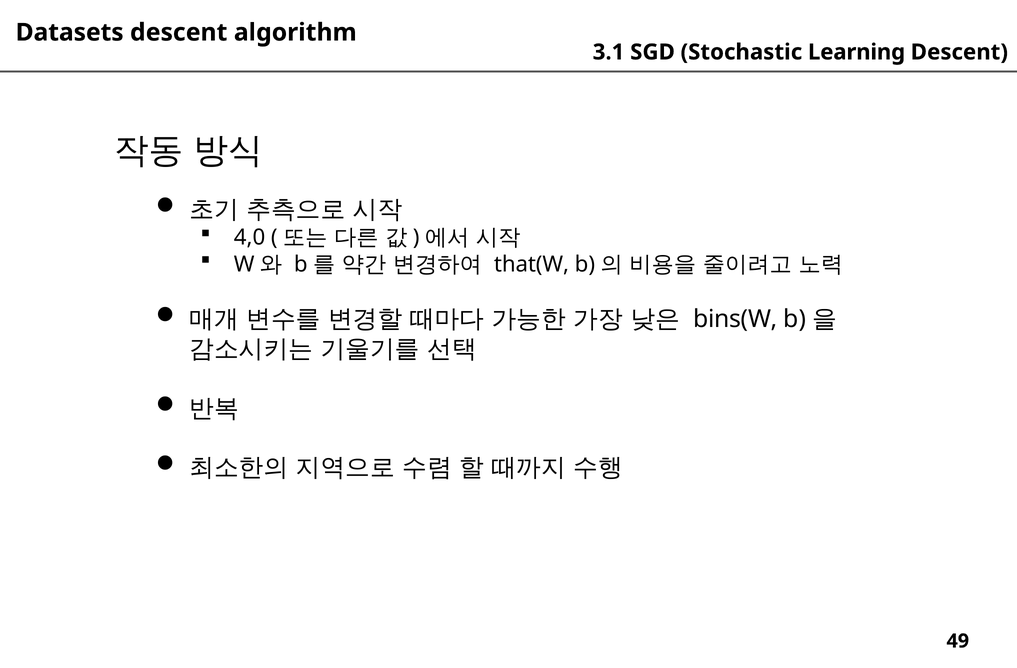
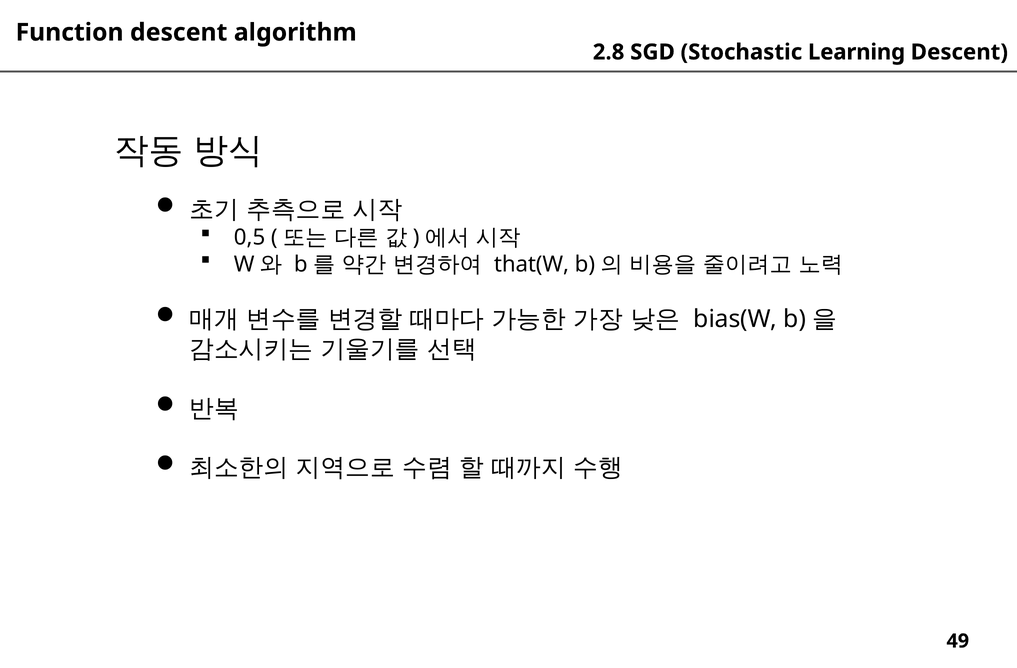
Datasets: Datasets -> Function (70, 32)
3.1: 3.1 -> 2.8 (609, 52)
4,0: 4,0 -> 0,5 (250, 237)
bins(W: bins(W -> bias(W (735, 319)
